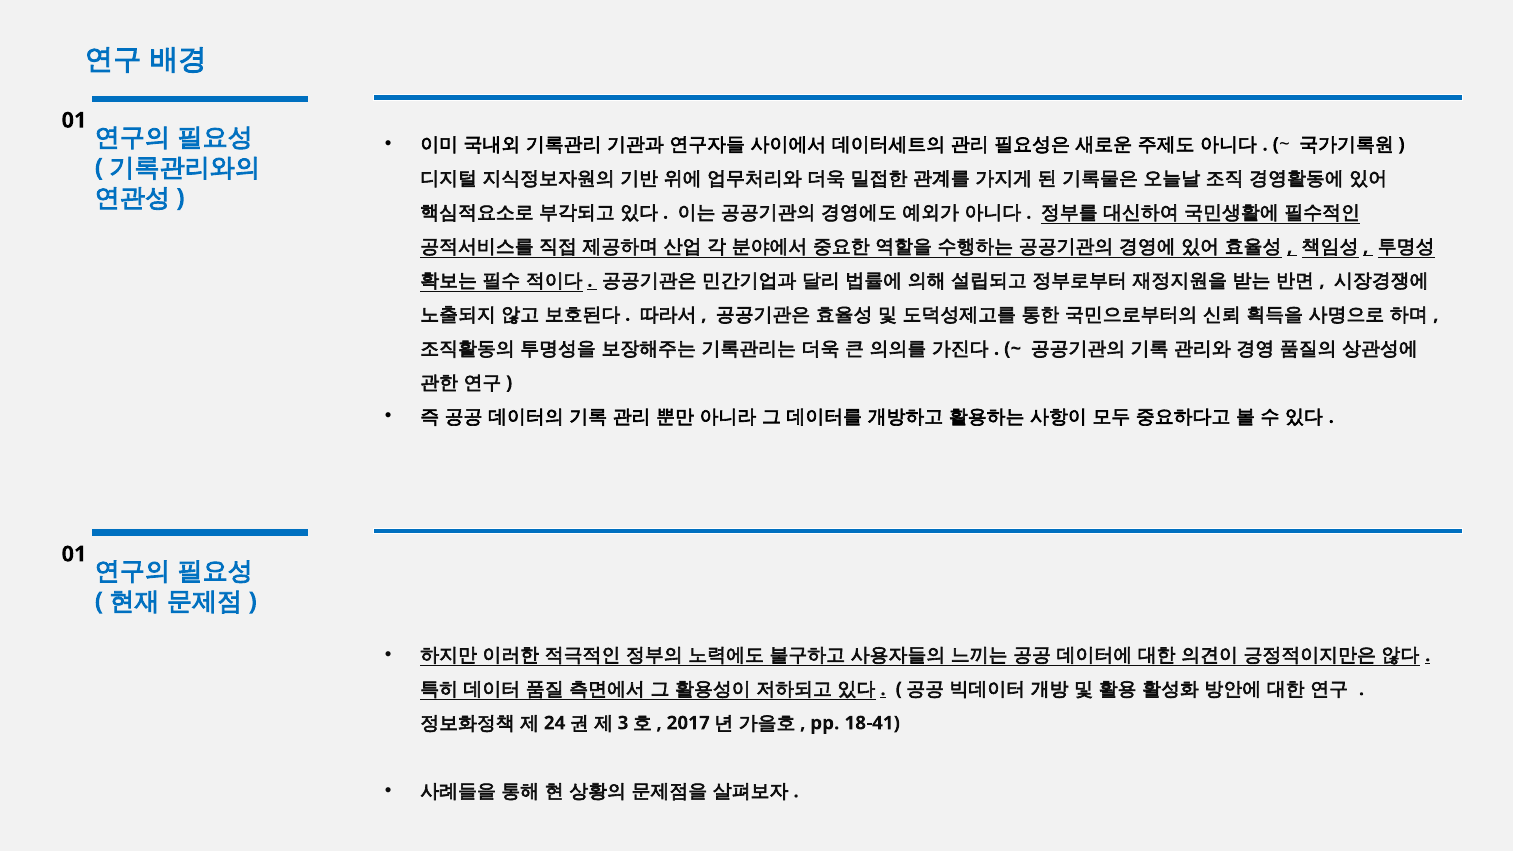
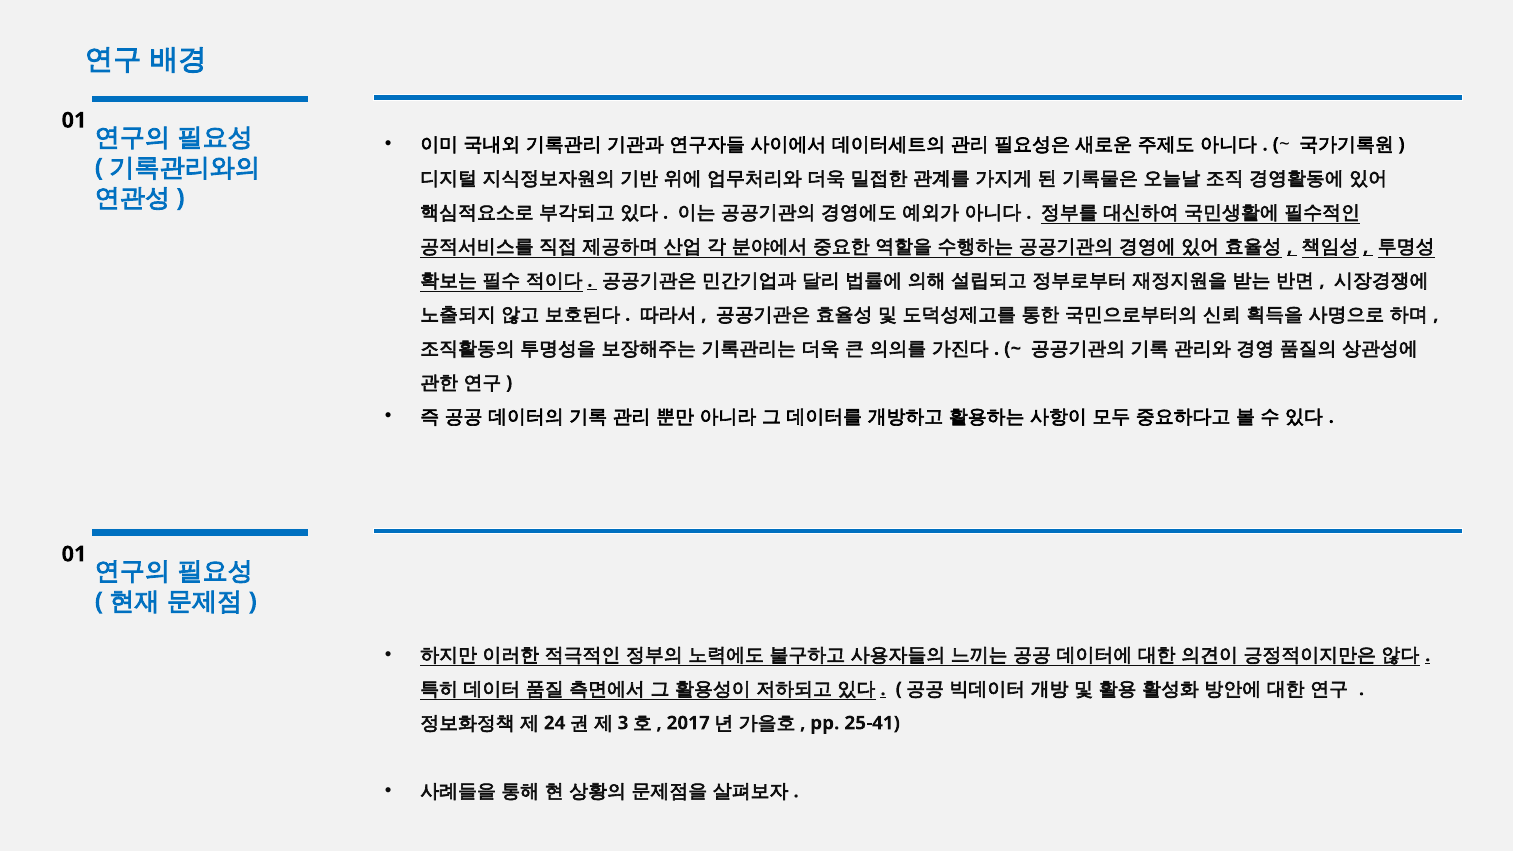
18-41: 18-41 -> 25-41 (872, 723)
